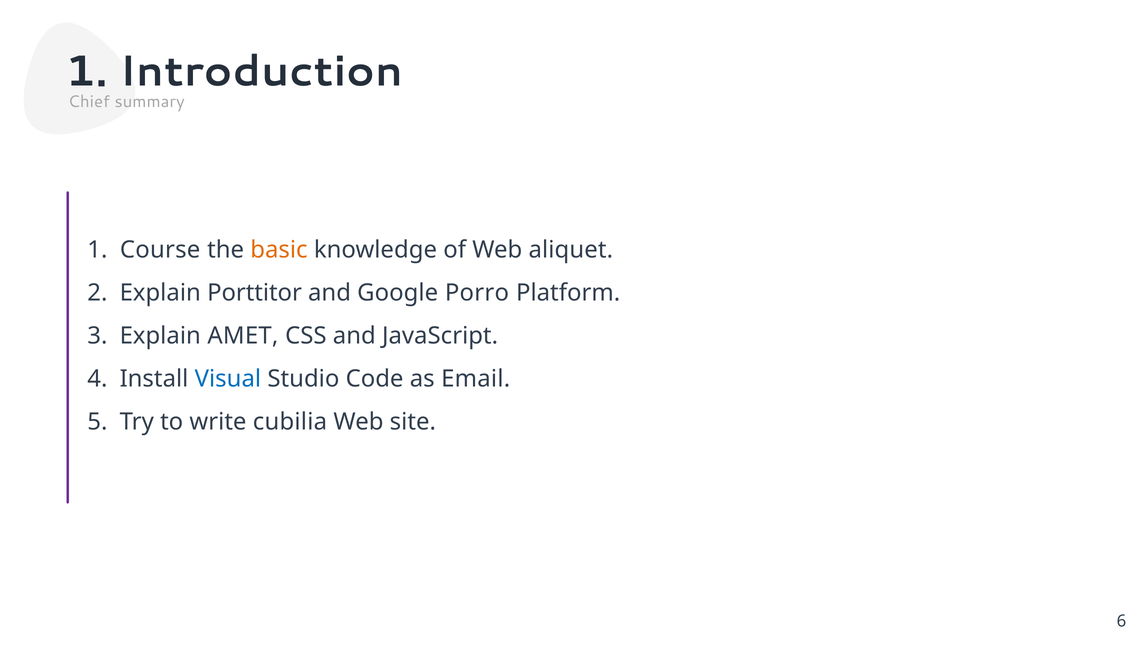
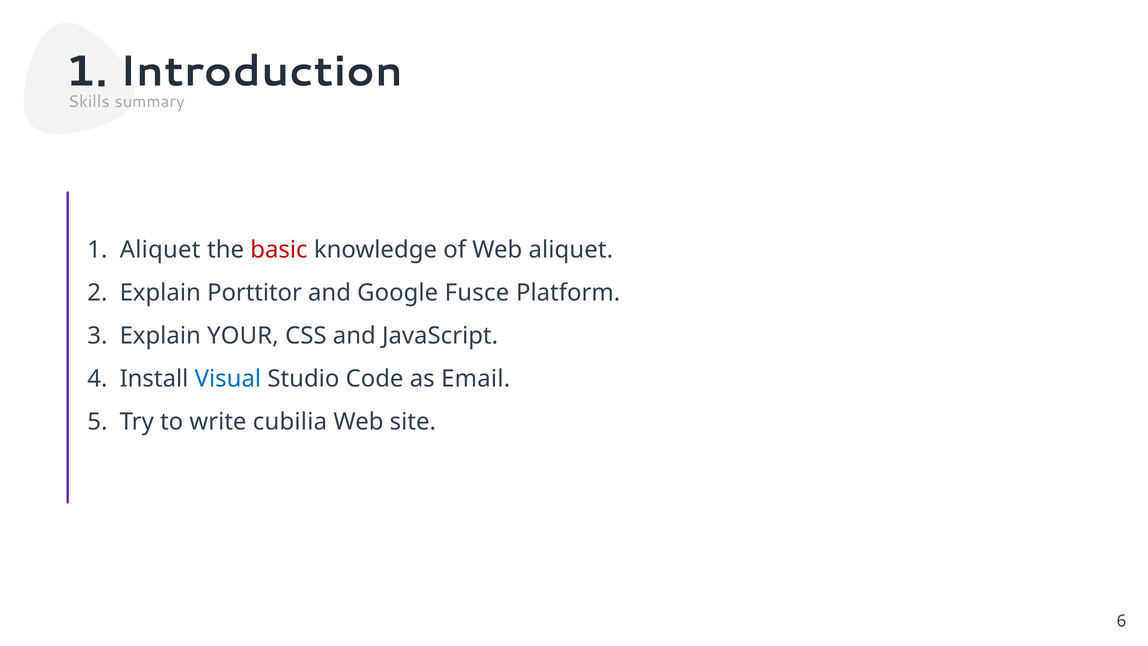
Chief: Chief -> Skills (89, 102)
1 Course: Course -> Aliquet (160, 250)
basic colour: orange -> red (279, 250)
Porro: Porro -> Fusce (477, 293)
AMET: AMET -> YOUR (243, 336)
